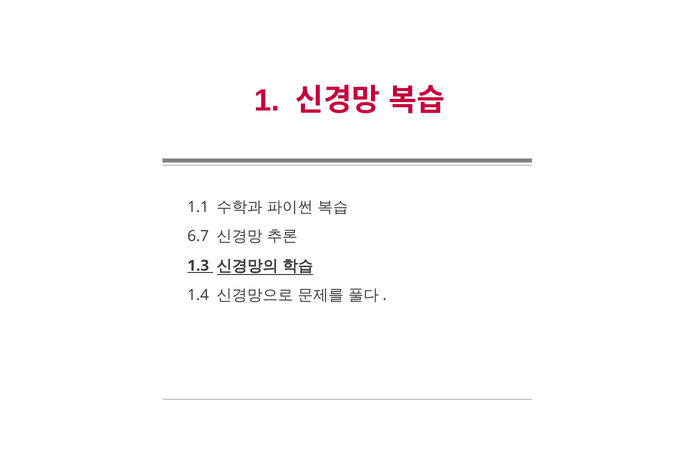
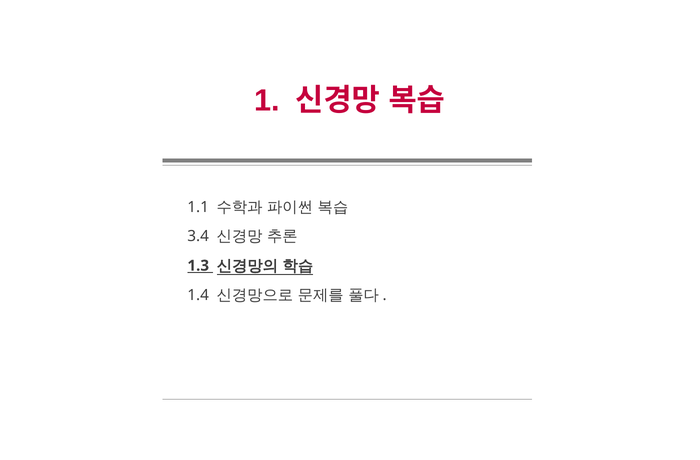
6.7: 6.7 -> 3.4 (198, 236)
